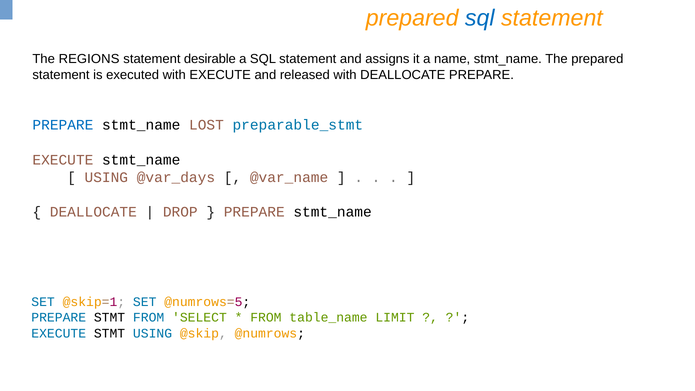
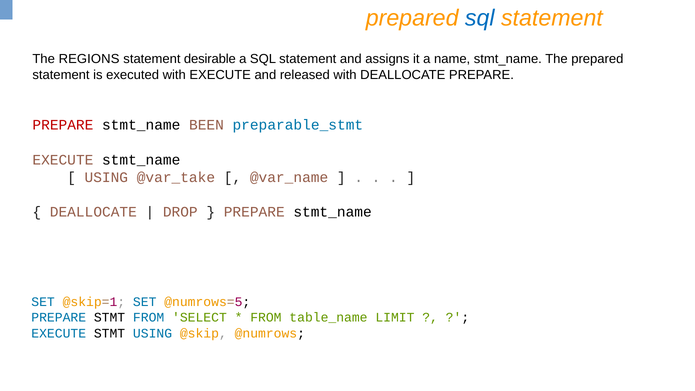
PREPARE colour: blue -> red (63, 125)
LOST: LOST -> BEEN (206, 125)
@var_days: @var_days -> @var_take (176, 177)
